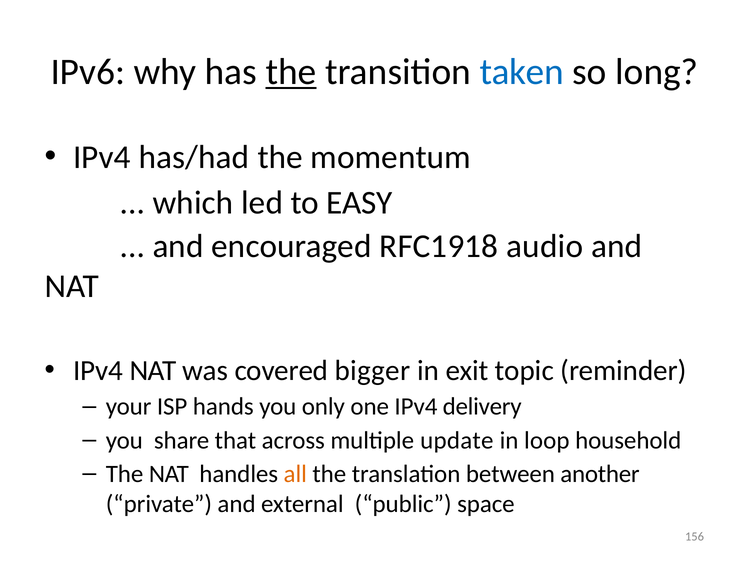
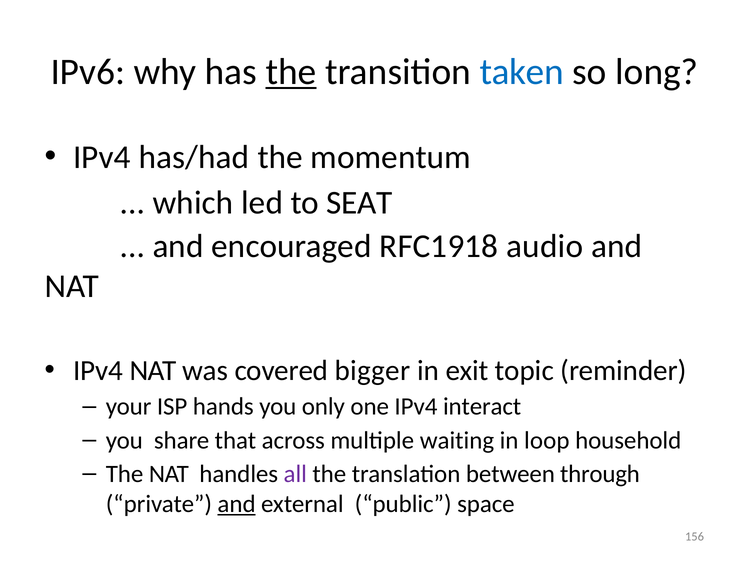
EASY: EASY -> SEAT (359, 203)
delivery: delivery -> interact (482, 406)
update: update -> waiting (457, 440)
all colour: orange -> purple (295, 474)
another: another -> through (600, 474)
and underline: none -> present (237, 504)
